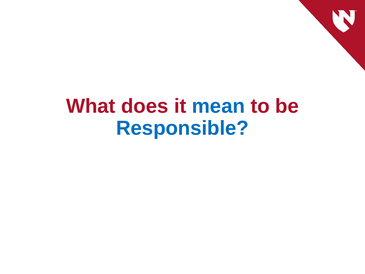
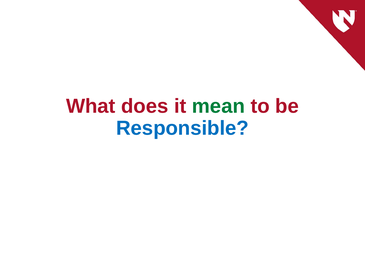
mean colour: blue -> green (218, 106)
